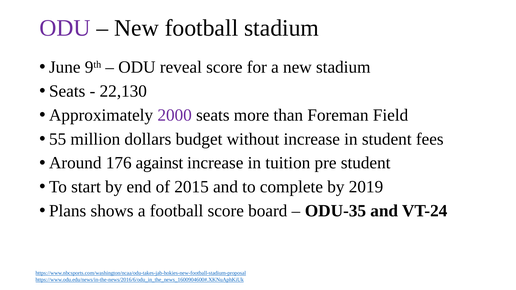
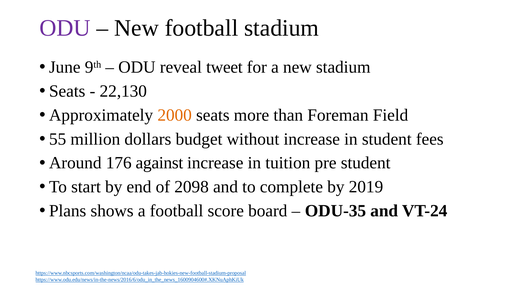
reveal score: score -> tweet (224, 67)
2000 colour: purple -> orange (175, 115)
2015: 2015 -> 2098 (192, 187)
